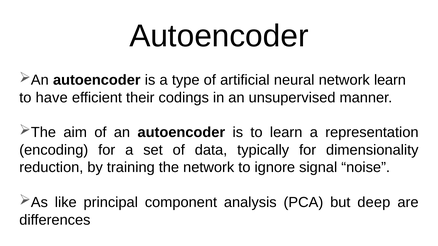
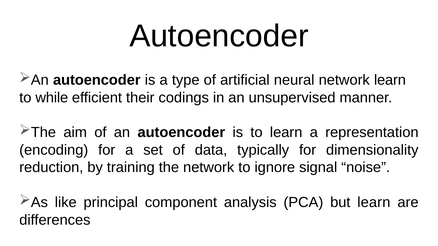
have: have -> while (52, 98)
but deep: deep -> learn (374, 203)
